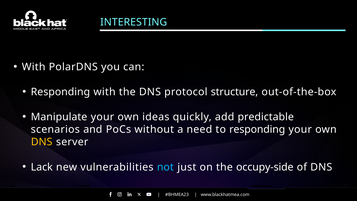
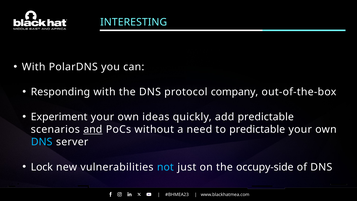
structure: structure -> company (235, 92)
Manipulate: Manipulate -> Experiment (59, 117)
and underline: none -> present (93, 129)
to responding: responding -> predictable (257, 129)
DNS colour: yellow -> light blue (42, 142)
Lack: Lack -> Lock (42, 167)
